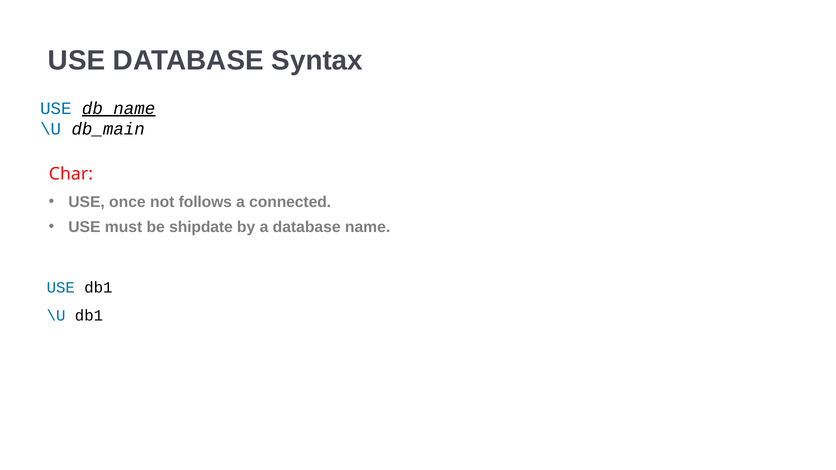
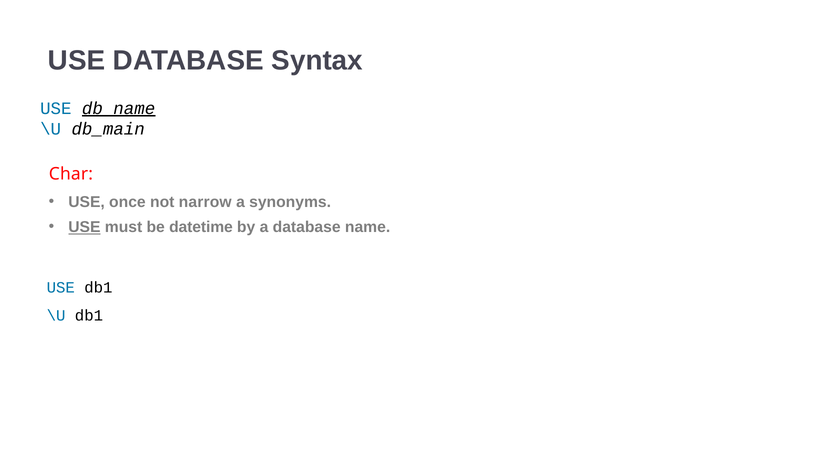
follows: follows -> narrow (205, 202)
connected: connected -> synonyms (290, 202)
USE underline: none -> present (84, 227)
shipdate: shipdate -> datetime (201, 227)
